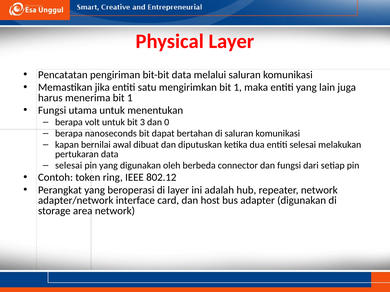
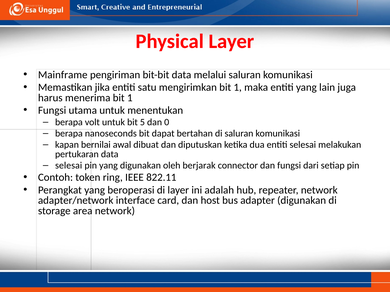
Pencatatan: Pencatatan -> Mainframe (63, 75)
3: 3 -> 5 (142, 122)
berbeda: berbeda -> berjarak (199, 166)
802.12: 802.12 -> 822.11 (161, 178)
